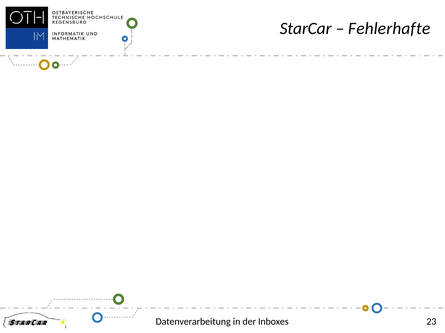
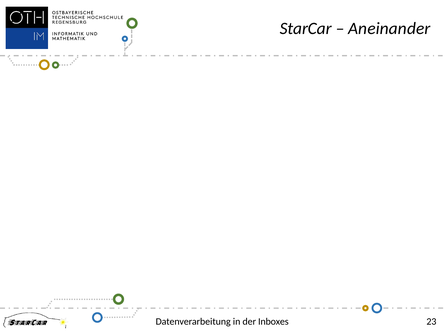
Fehlerhafte: Fehlerhafte -> Aneinander (389, 29)
